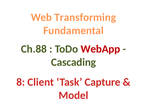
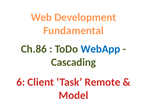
Transforming: Transforming -> Development (85, 17)
Ch.88: Ch.88 -> Ch.86 (34, 49)
WebApp colour: red -> blue (100, 49)
8: 8 -> 6 (21, 82)
Capture: Capture -> Remote (103, 82)
